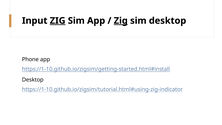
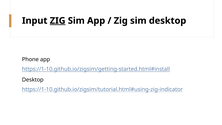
Zig underline: present -> none (121, 21)
